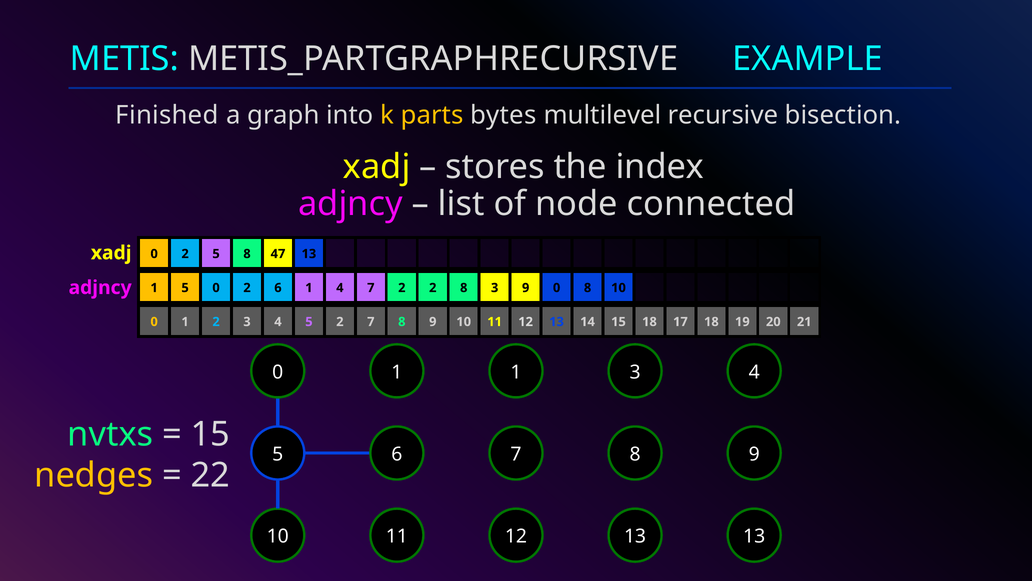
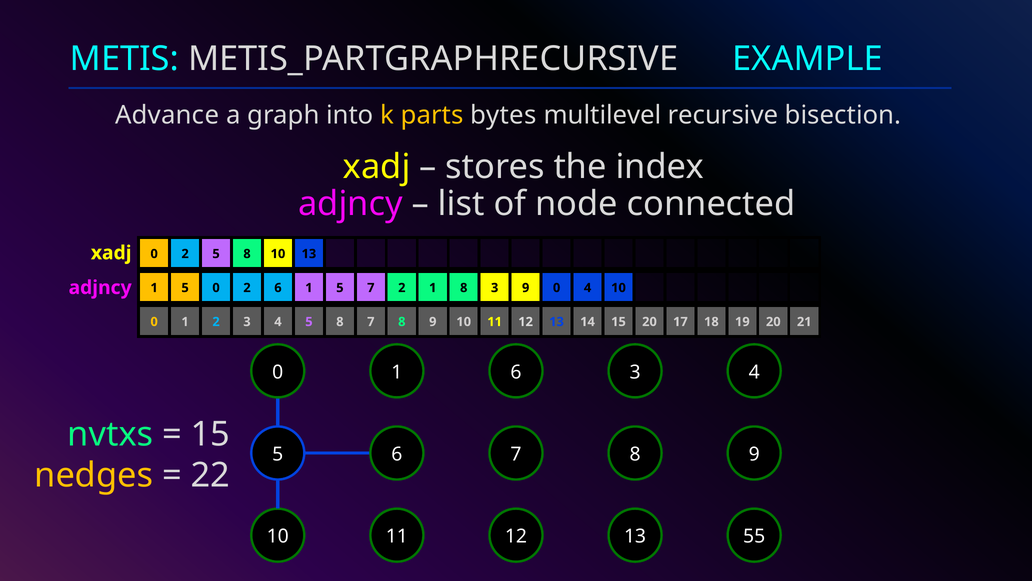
Finished: Finished -> Advance (167, 115)
8 47: 47 -> 10 (278, 254)
6 1 4: 4 -> 5 (340, 288)
2 2: 2 -> 1 (433, 288)
0 8: 8 -> 4 (588, 288)
4 5 2: 2 -> 8 (340, 322)
15 18: 18 -> 20 (649, 322)
1 1: 1 -> 6 (516, 372)
13 13: 13 -> 55 (754, 536)
